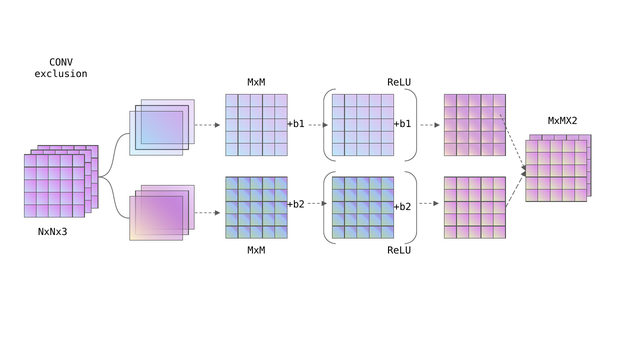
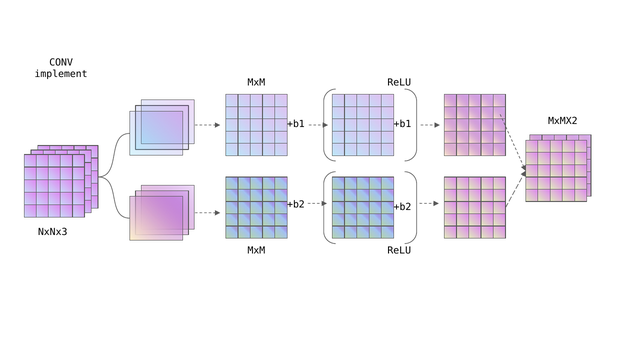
exclusion: exclusion -> implement (61, 74)
